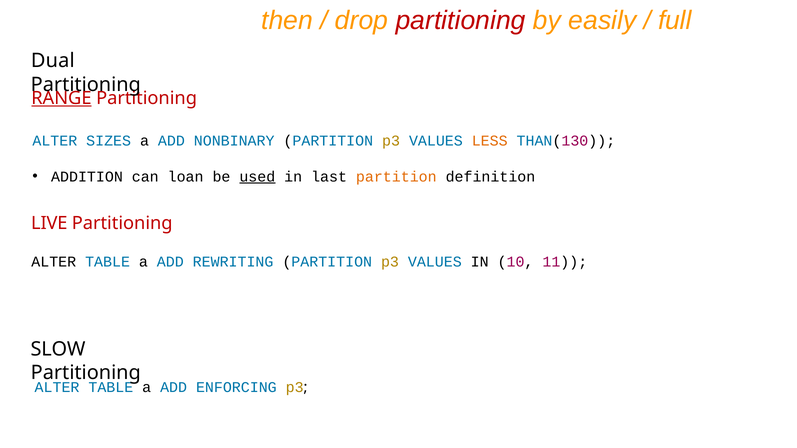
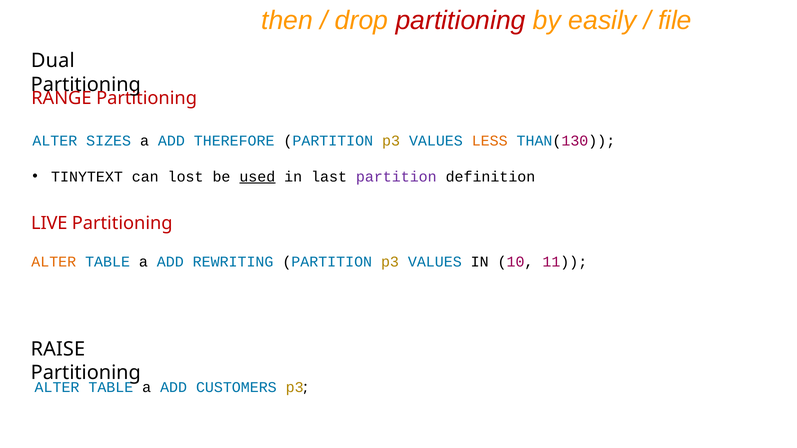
full: full -> file (675, 21)
RANGE underline: present -> none (61, 98)
NONBINARY: NONBINARY -> THEREFORE (234, 141)
ADDITION: ADDITION -> TINYTEXT (87, 177)
loan: loan -> lost (186, 177)
partition colour: orange -> purple (396, 177)
ALTER colour: black -> orange (54, 262)
SLOW: SLOW -> RAISE (58, 349)
ENFORCING: ENFORCING -> CUSTOMERS (236, 388)
